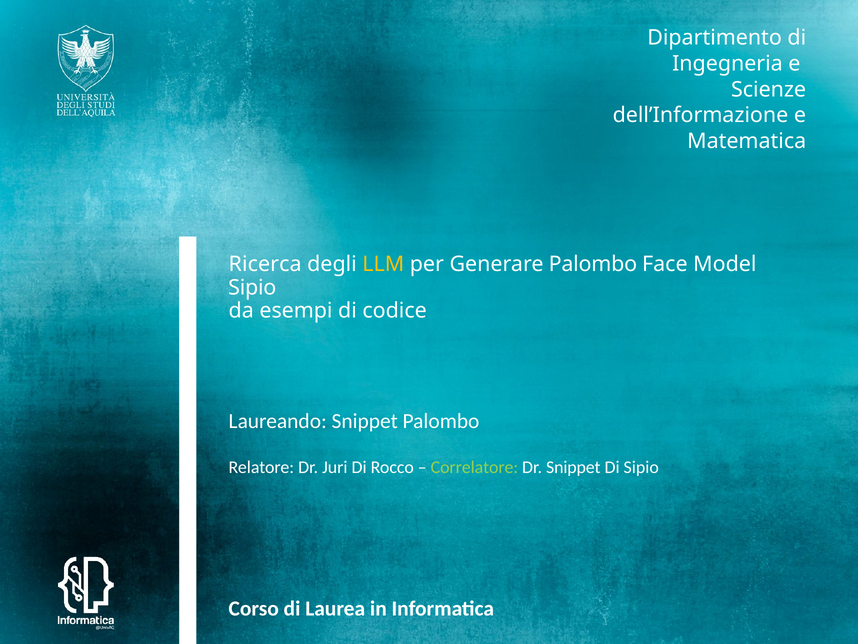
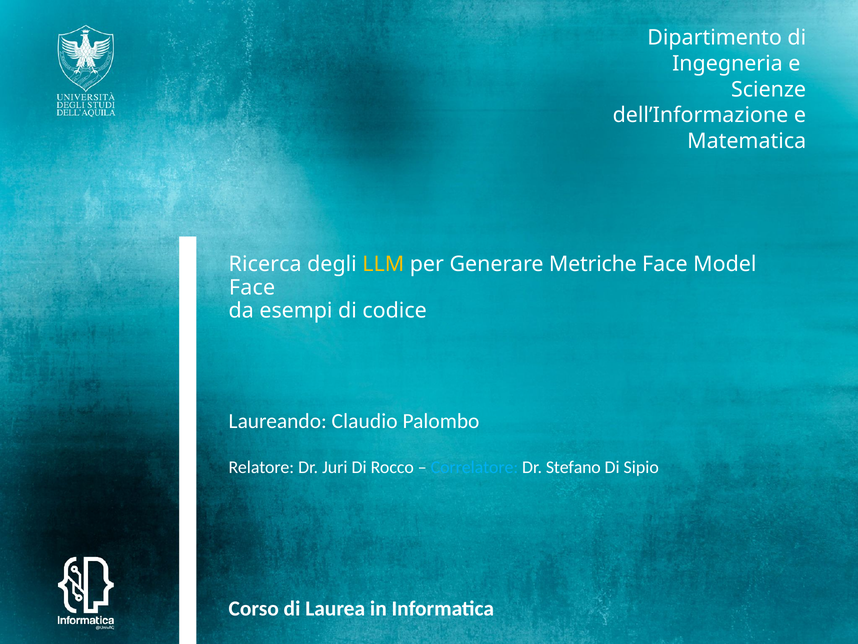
Generare Palombo: Palombo -> Metriche (593, 264)
Sipio: Sipio -> Face (252, 287)
Laureando Snippet: Snippet -> Claudio (365, 421)
Correlatore colour: light green -> light blue (474, 467)
Dr Snippet: Snippet -> Stefano (573, 467)
